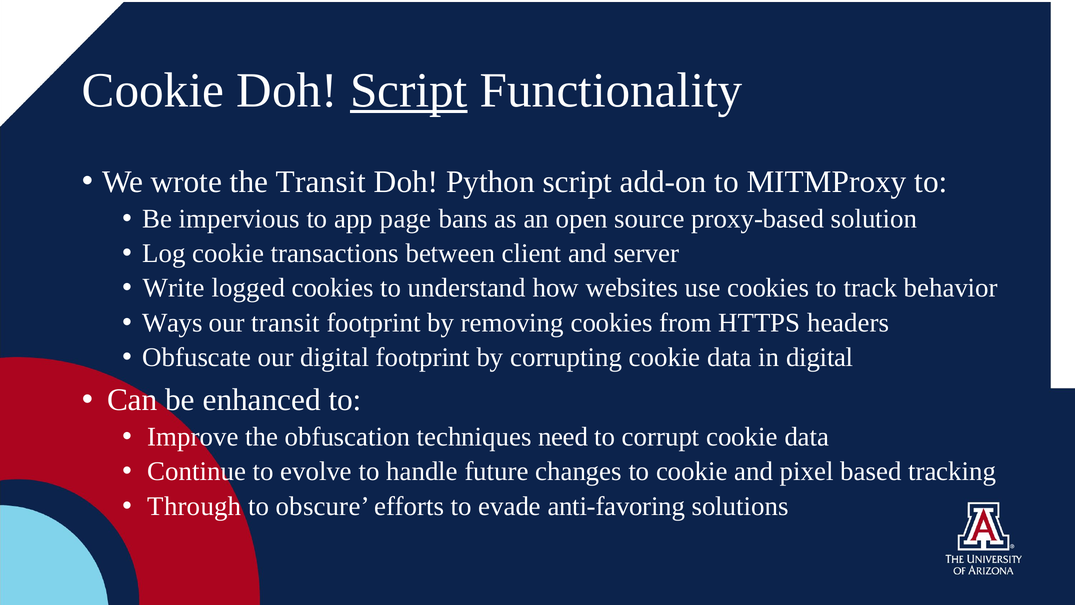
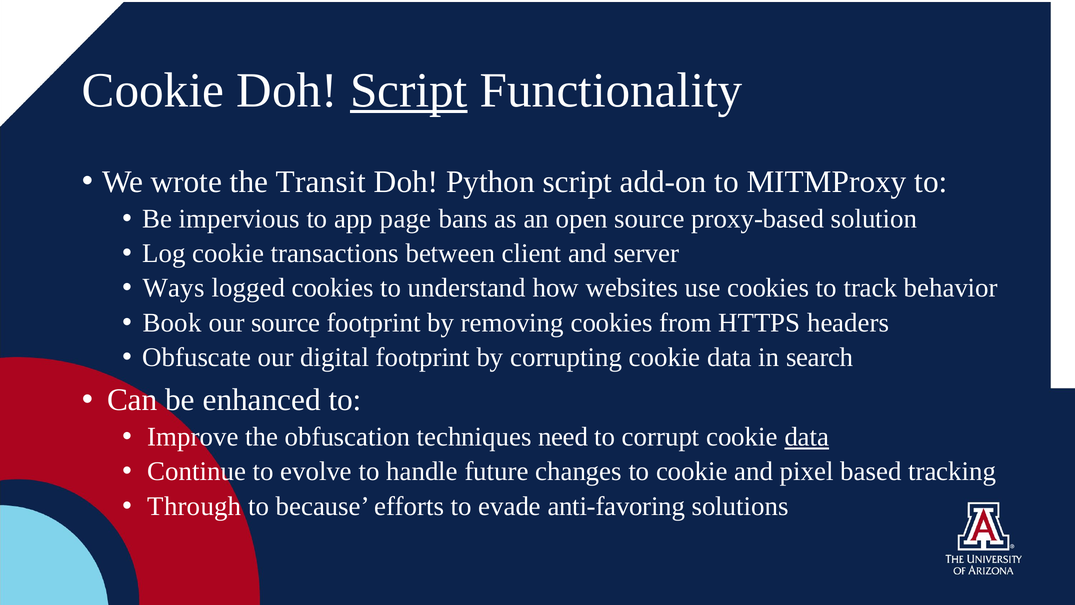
Write: Write -> Ways (174, 288)
Ways: Ways -> Book (172, 323)
our transit: transit -> source (286, 323)
in digital: digital -> search (820, 357)
data underline: none -> present (807, 437)
obscure: obscure -> because (323, 506)
